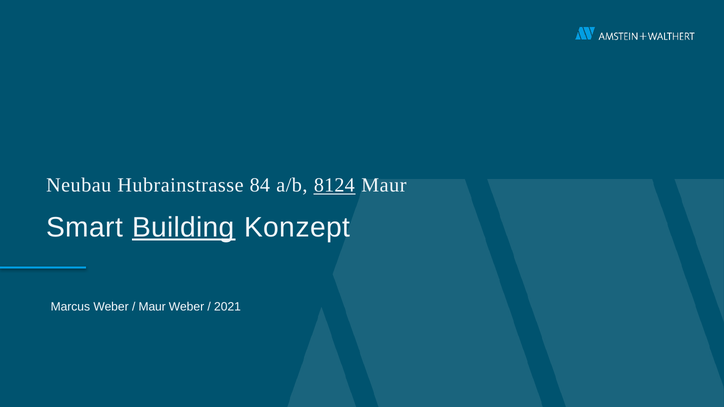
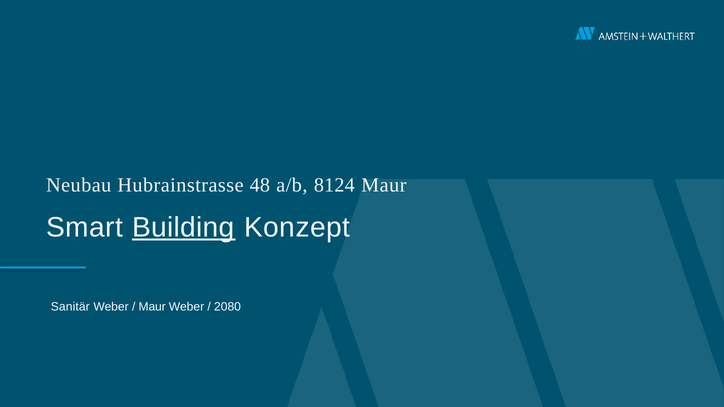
84: 84 -> 48 (260, 185)
8124 underline: present -> none (334, 185)
Marcus: Marcus -> Sanitär (70, 307)
2021: 2021 -> 2080 (228, 307)
